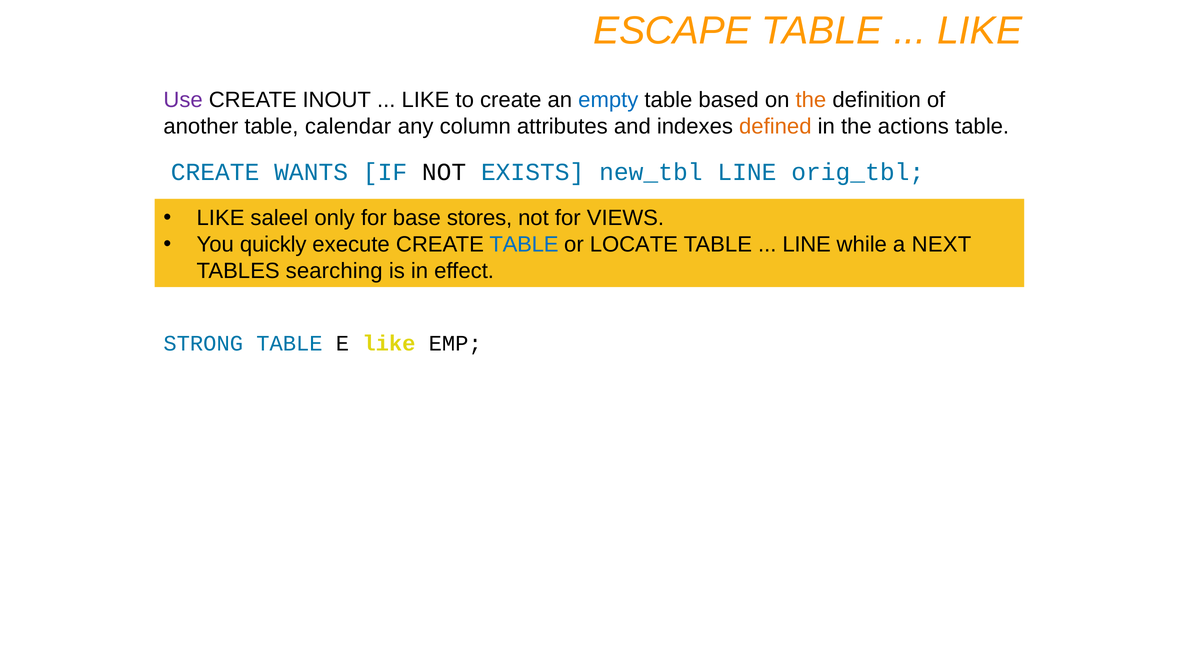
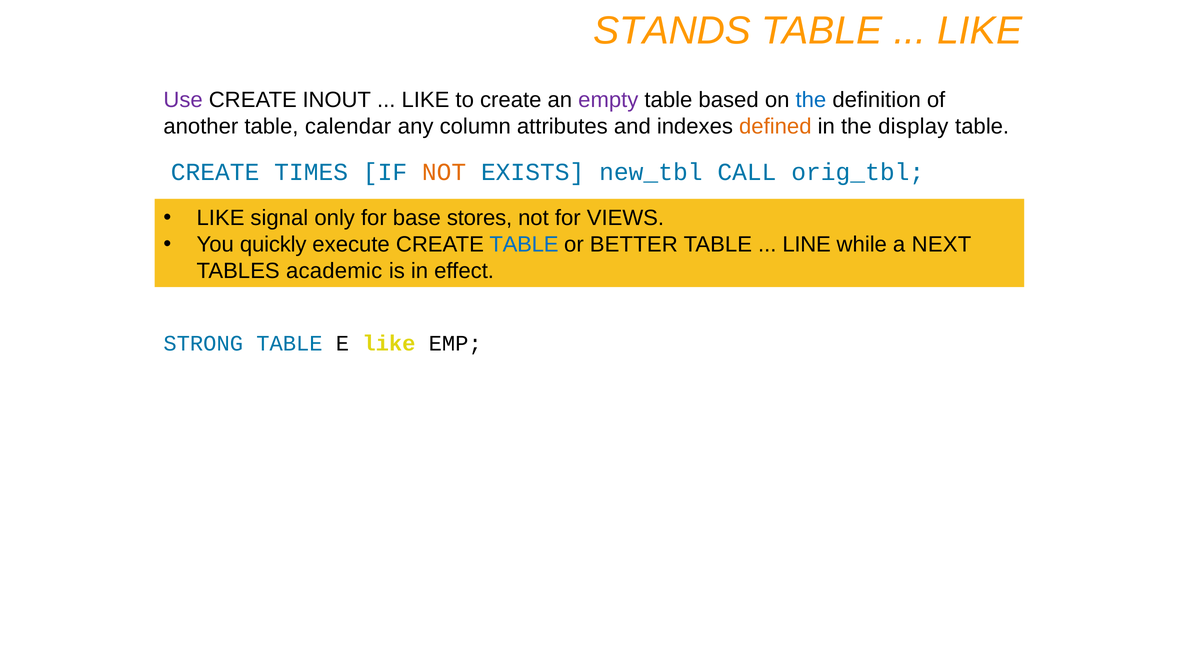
ESCAPE: ESCAPE -> STANDS (672, 31)
empty colour: blue -> purple (608, 100)
the colour: orange -> blue (811, 100)
actions: actions -> display (913, 127)
WANTS: WANTS -> TIMES (311, 172)
NOT colour: black -> orange (444, 172)
new_tbl LINE: LINE -> CALL (747, 172)
saleel: saleel -> signal (279, 218)
LOCATE: LOCATE -> BETTER (634, 245)
searching: searching -> academic (334, 271)
